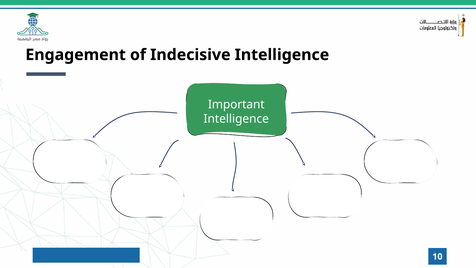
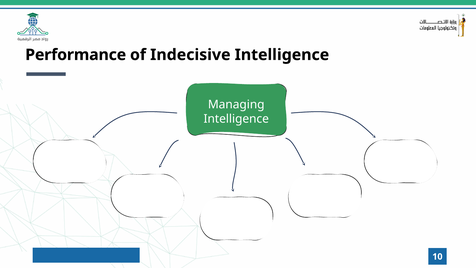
Engagement: Engagement -> Performance (76, 55)
Important: Important -> Managing (236, 105)
